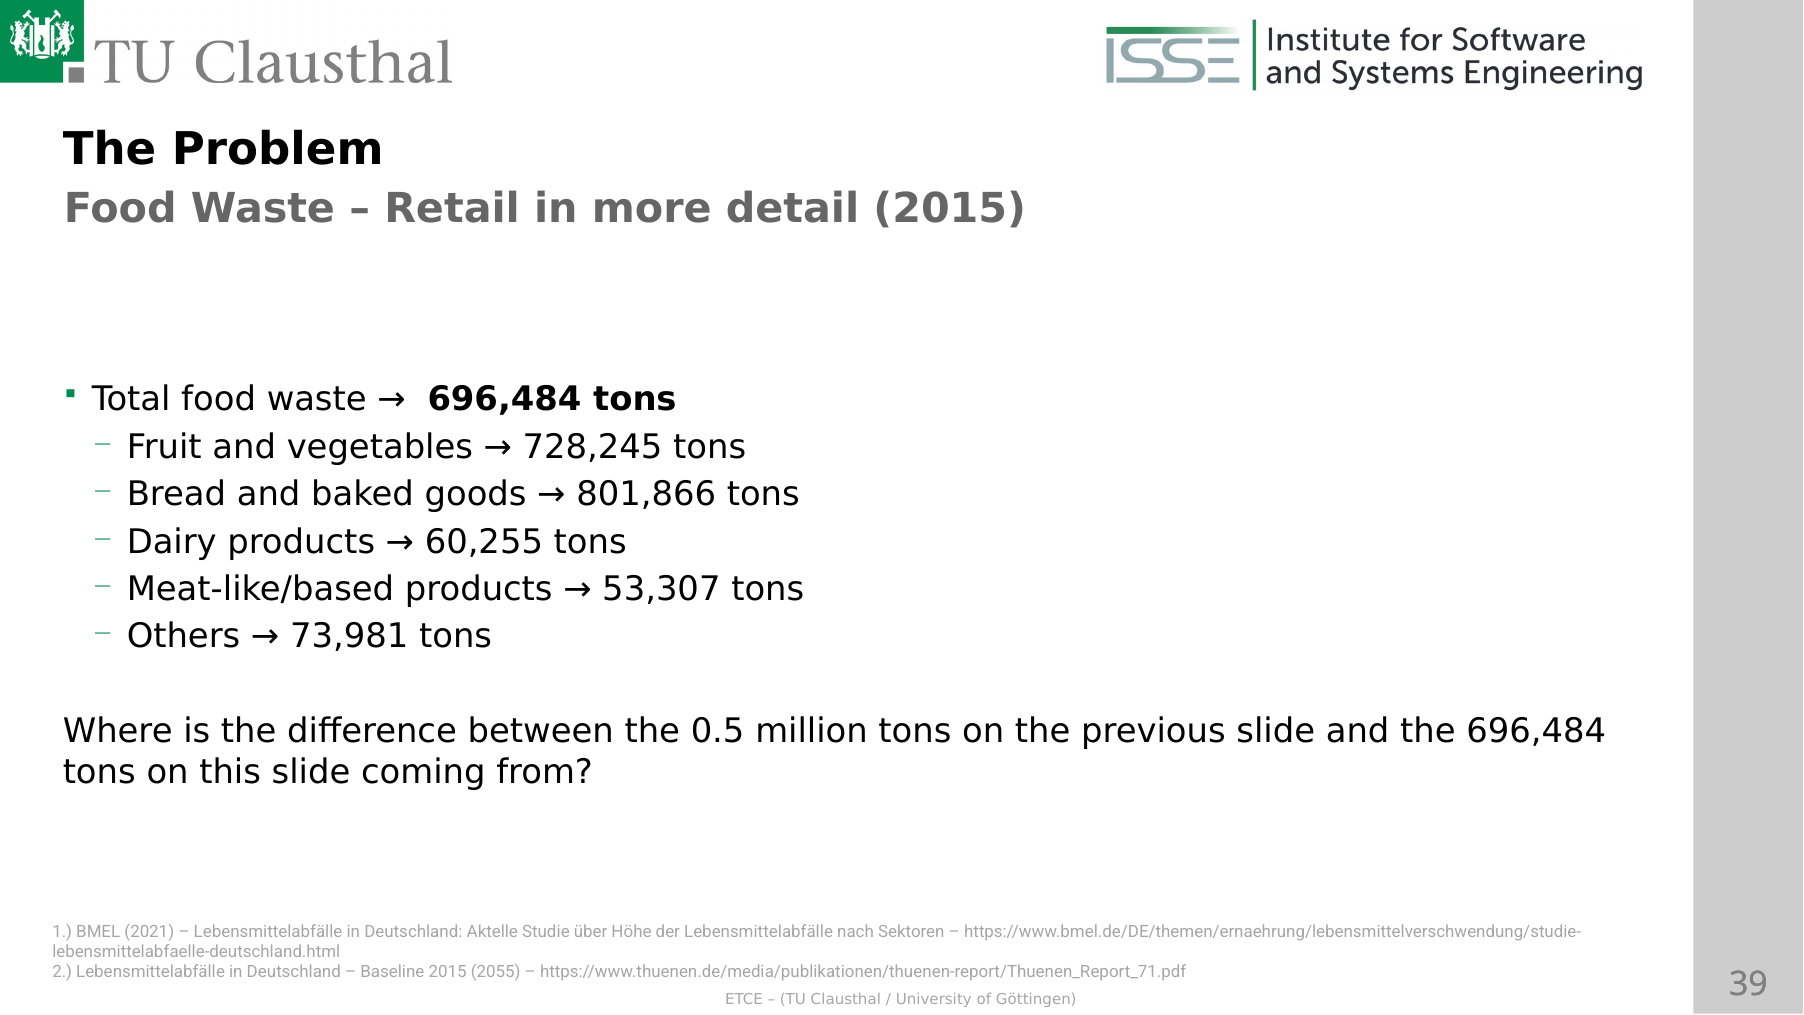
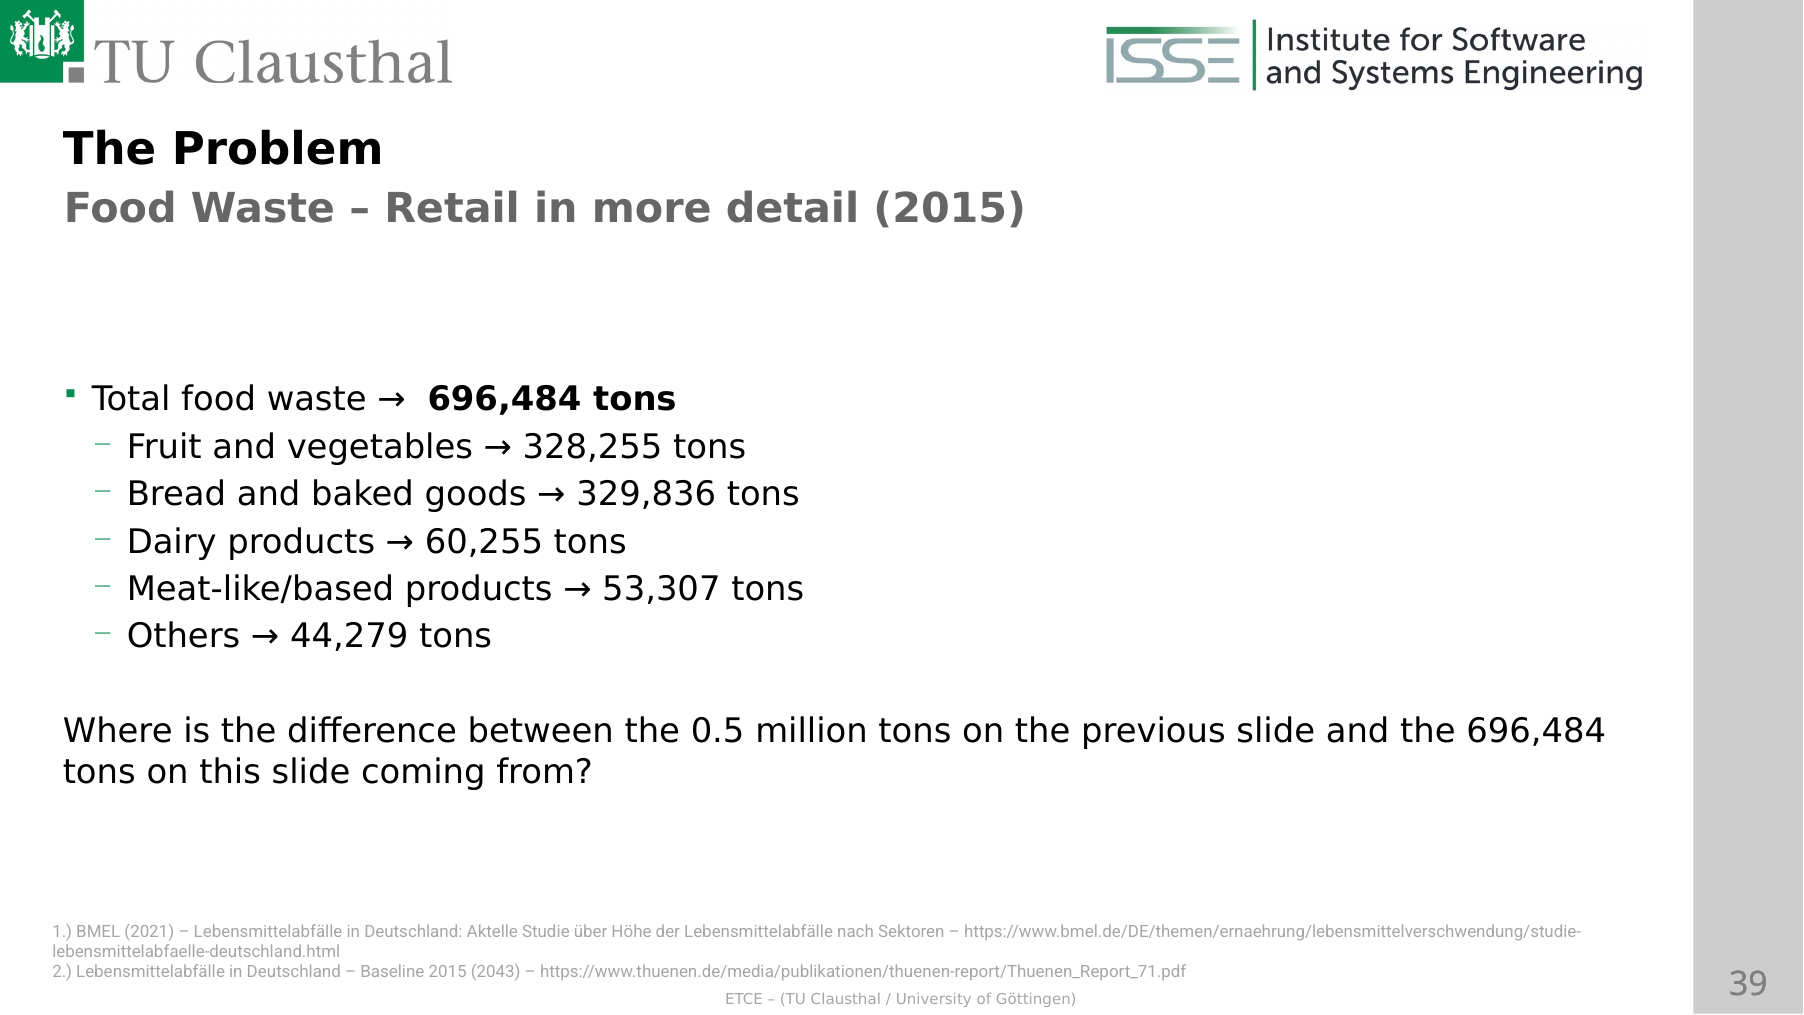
728,245: 728,245 -> 328,255 (593, 447)
801,866: 801,866 -> 329,836 (646, 494)
73,981: 73,981 -> 44,279 (349, 636)
2055: 2055 -> 2043 (496, 972)
